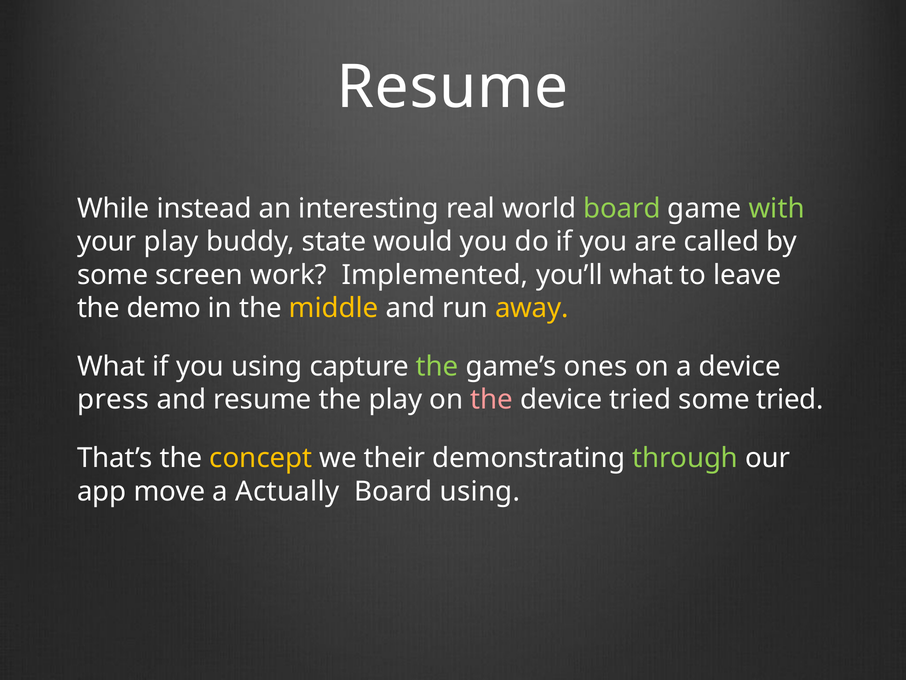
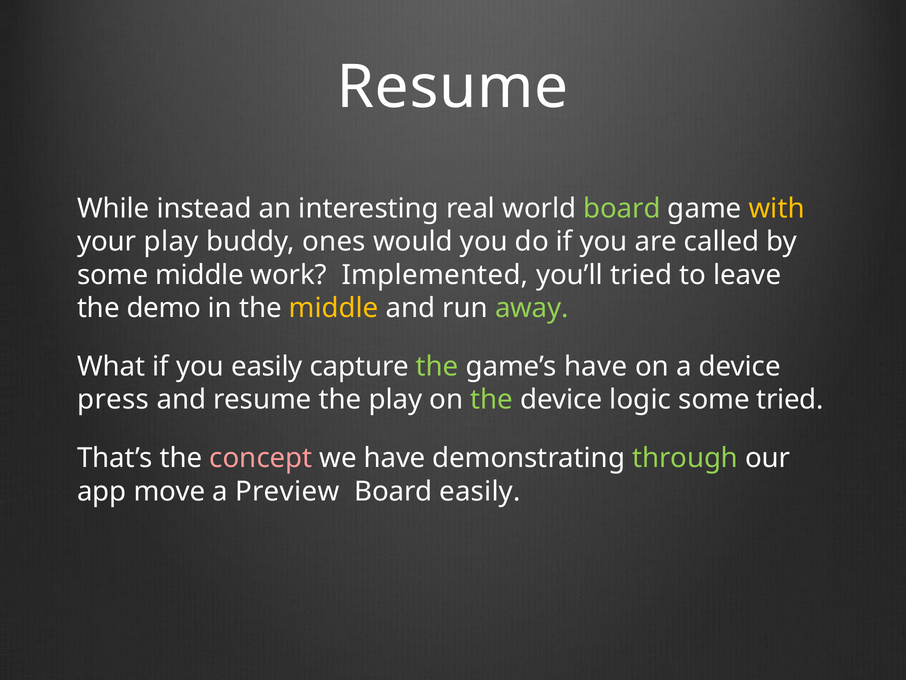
with colour: light green -> yellow (777, 208)
state: state -> ones (334, 241)
some screen: screen -> middle (200, 275)
you’ll what: what -> tried (641, 275)
away colour: yellow -> light green (532, 308)
you using: using -> easily (267, 366)
game’s ones: ones -> have (596, 366)
the colour: pink -> light green (492, 399)
device tried: tried -> logic (640, 399)
concept colour: yellow -> pink (261, 458)
we their: their -> have (395, 458)
Actually: Actually -> Preview (287, 491)
Board using: using -> easily (480, 491)
